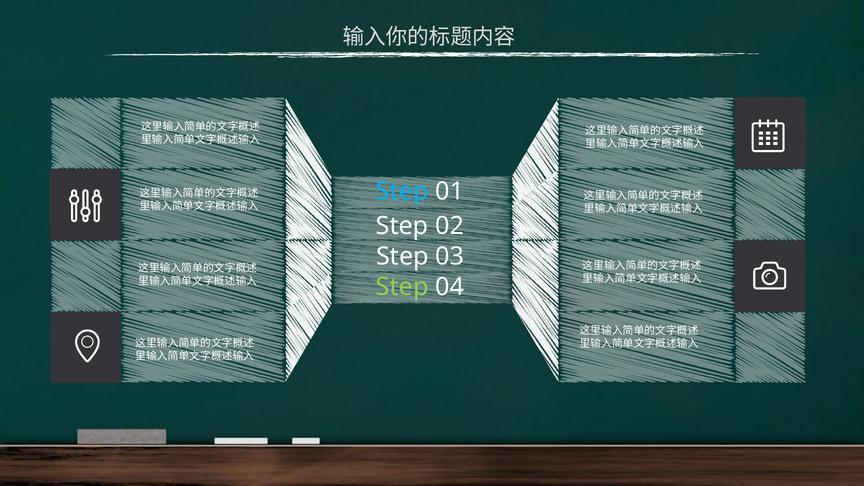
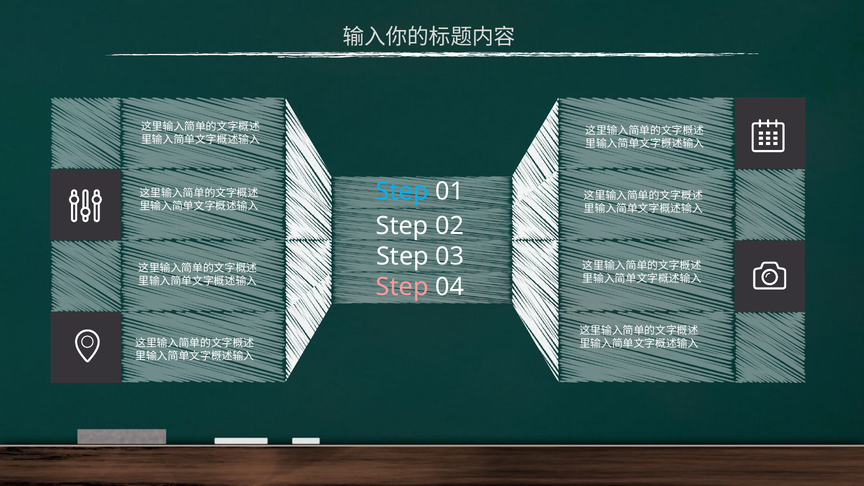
Step colour: light green -> pink (402, 287)
